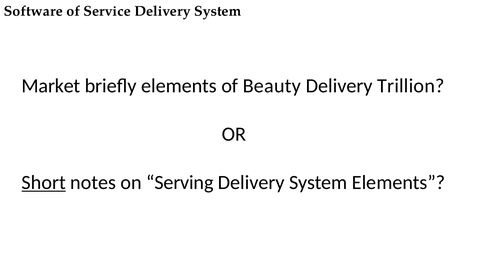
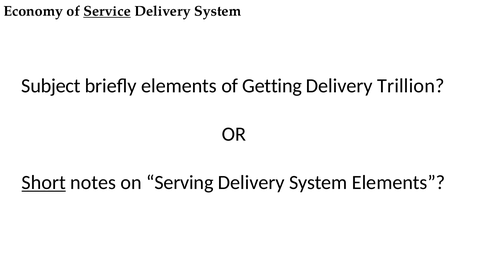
Software: Software -> Economy (33, 11)
Service underline: none -> present (107, 11)
Market: Market -> Subject (51, 86)
Beauty: Beauty -> Getting (272, 86)
